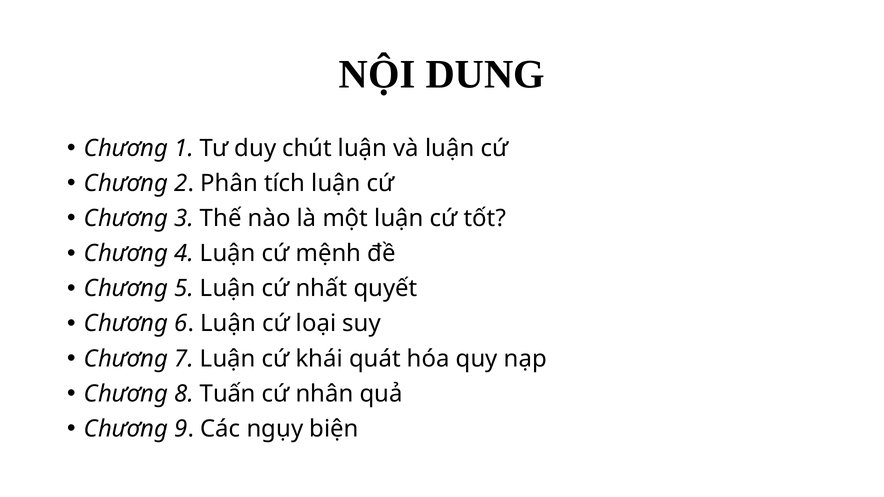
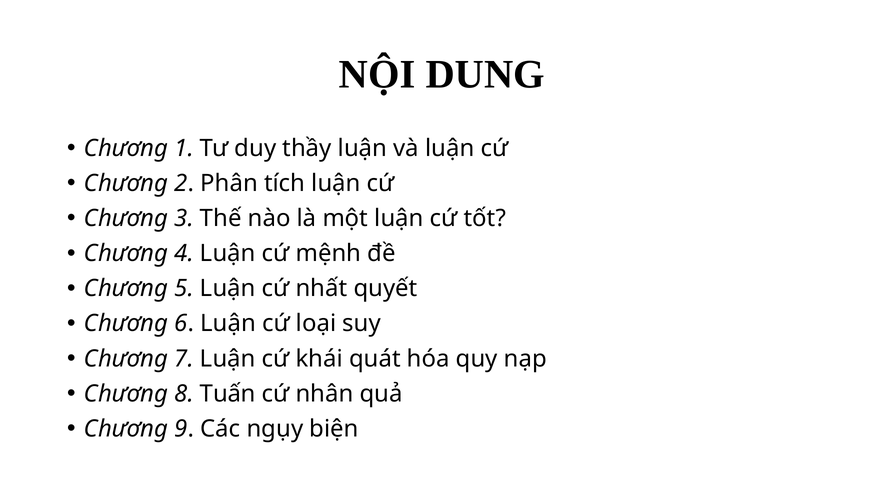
chút: chút -> thầy (307, 148)
